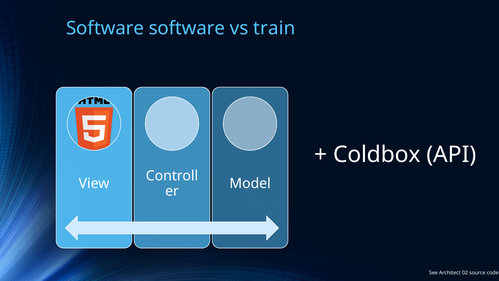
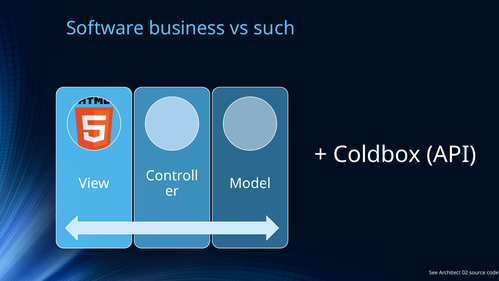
Software software: software -> business (187, 28)
train: train -> such (274, 28)
